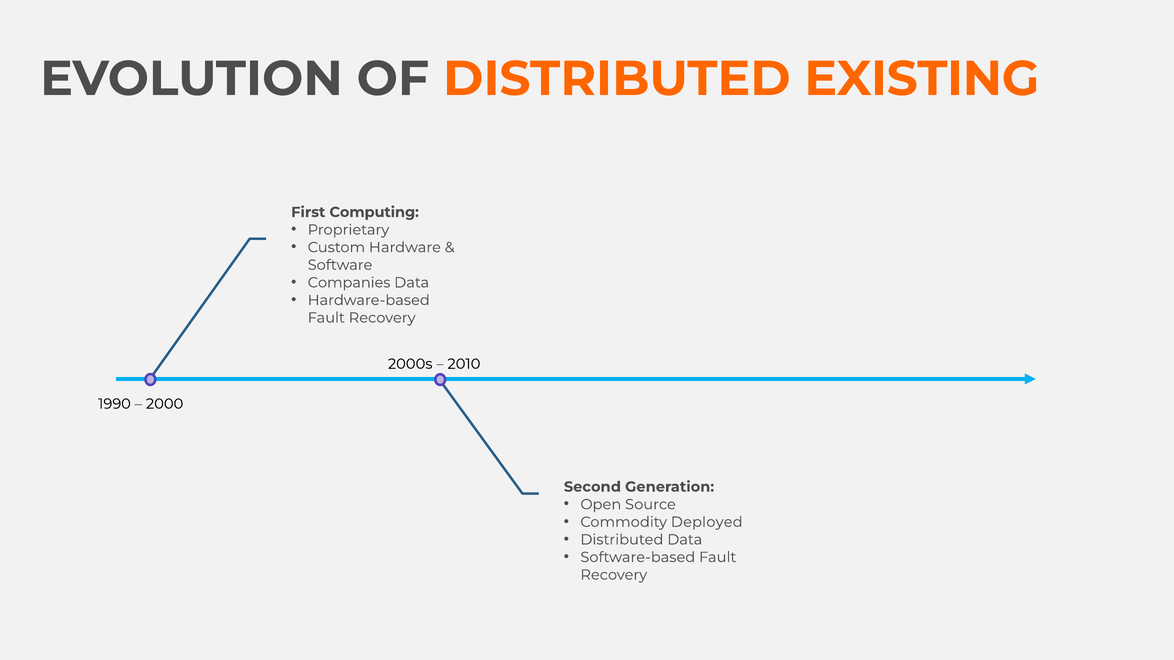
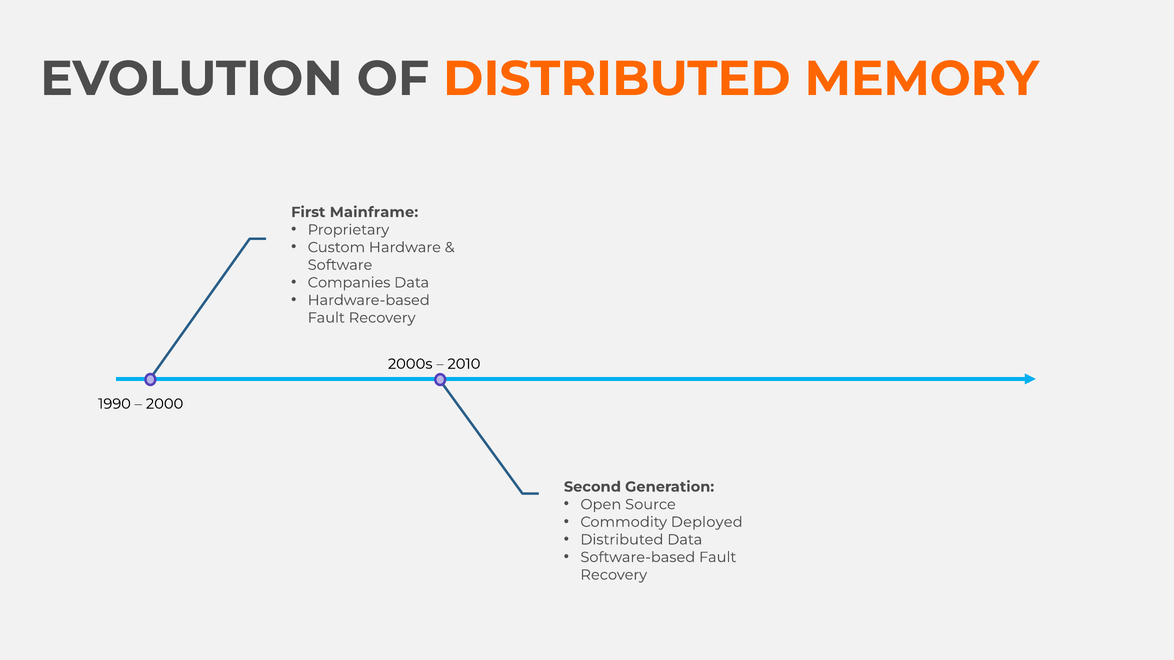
EXISTING: EXISTING -> MEMORY (922, 79)
Computing: Computing -> Mainframe (374, 212)
